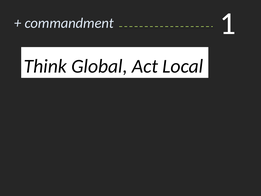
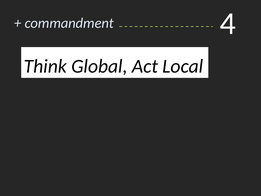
1: 1 -> 4 (228, 24)
